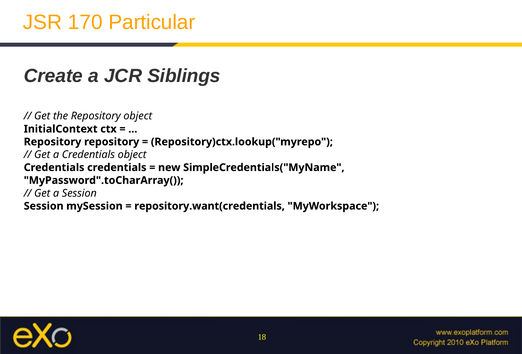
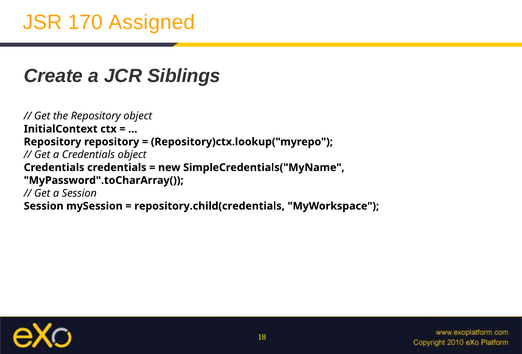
Particular: Particular -> Assigned (152, 22)
repository.want(credentials: repository.want(credentials -> repository.child(credentials (210, 206)
